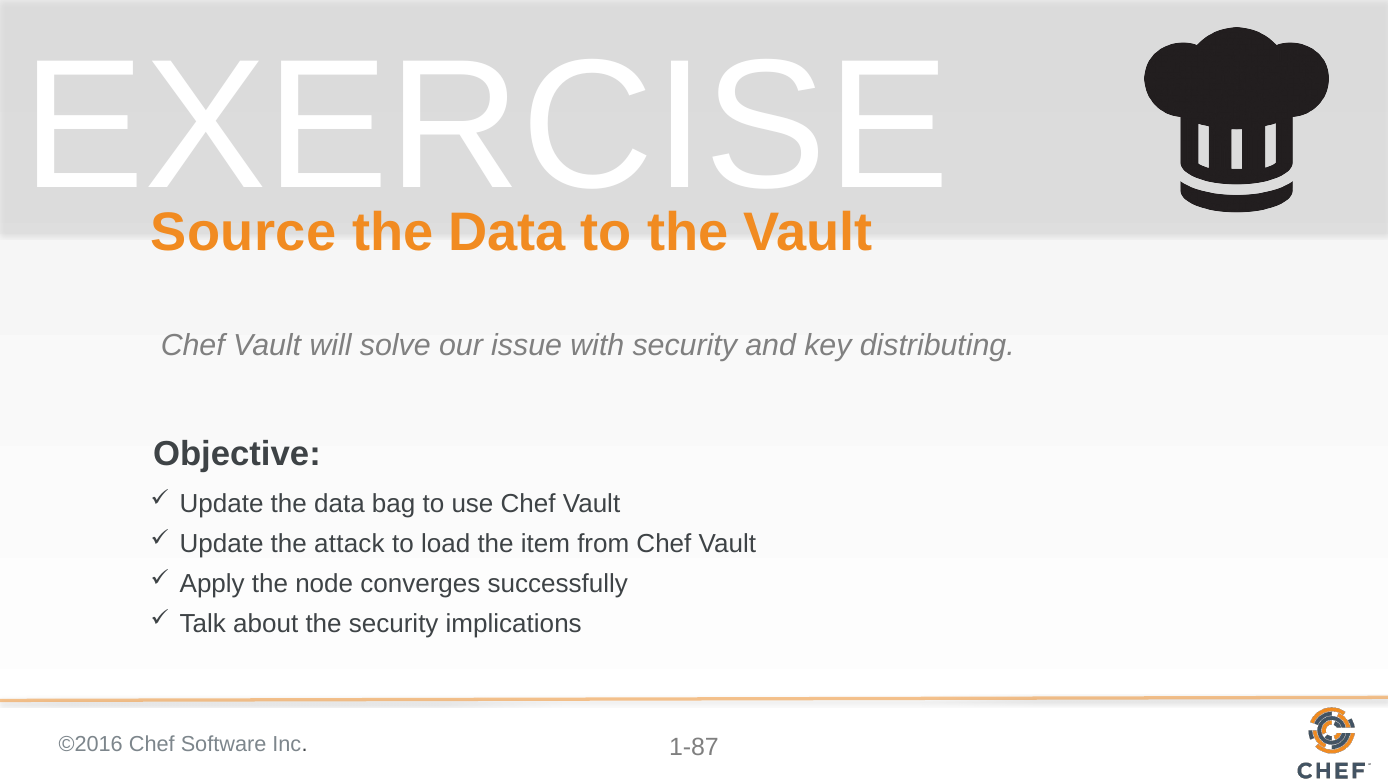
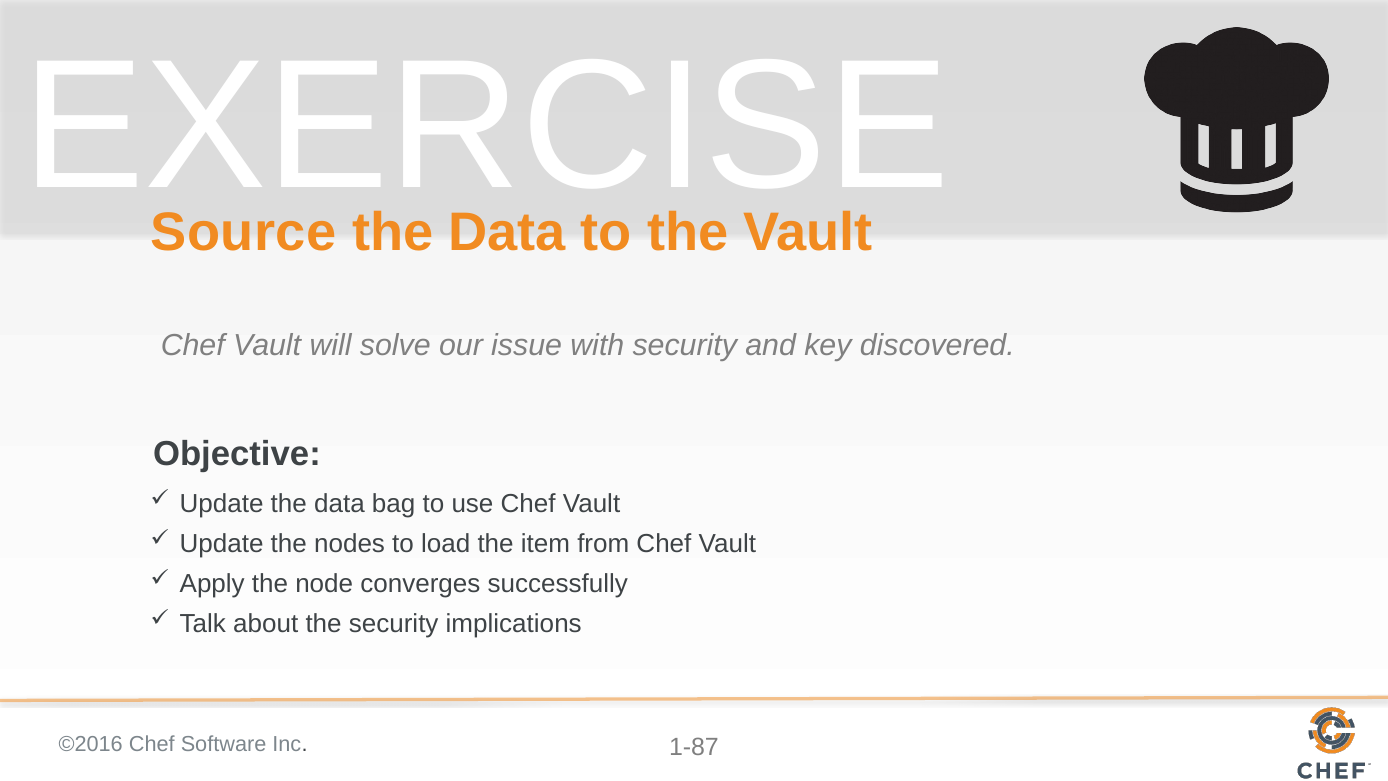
distributing: distributing -> discovered (937, 346)
attack: attack -> nodes (350, 544)
